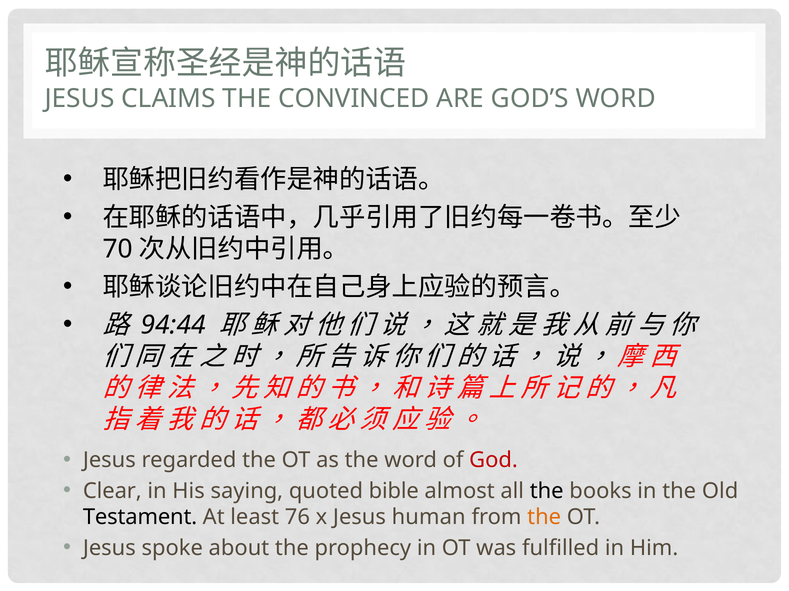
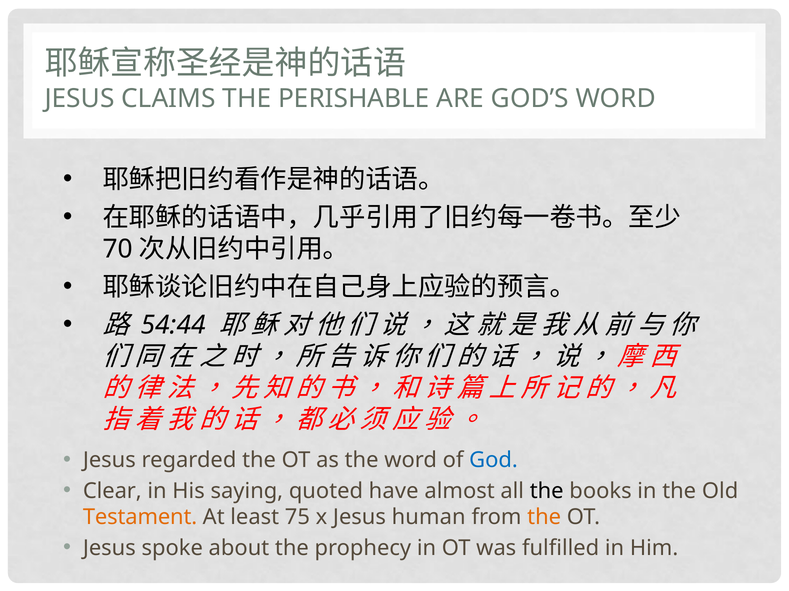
CONVINCED: CONVINCED -> PERISHABLE (354, 99)
94:44: 94:44 -> 54:44 (173, 326)
God colour: red -> blue (494, 461)
bible: bible -> have (394, 491)
Testament colour: black -> orange (140, 518)
76: 76 -> 75 (297, 518)
